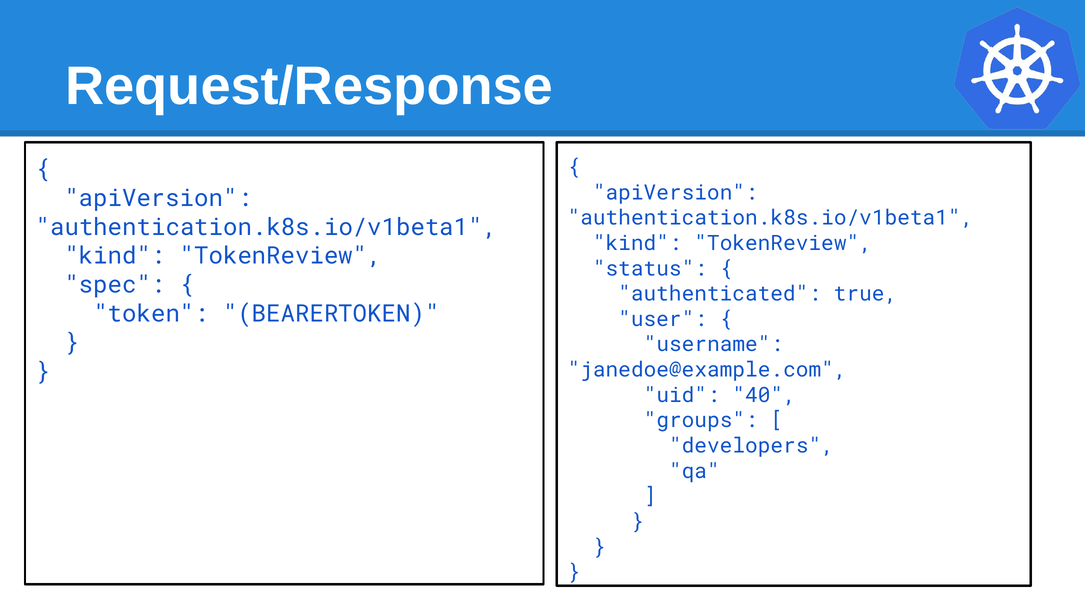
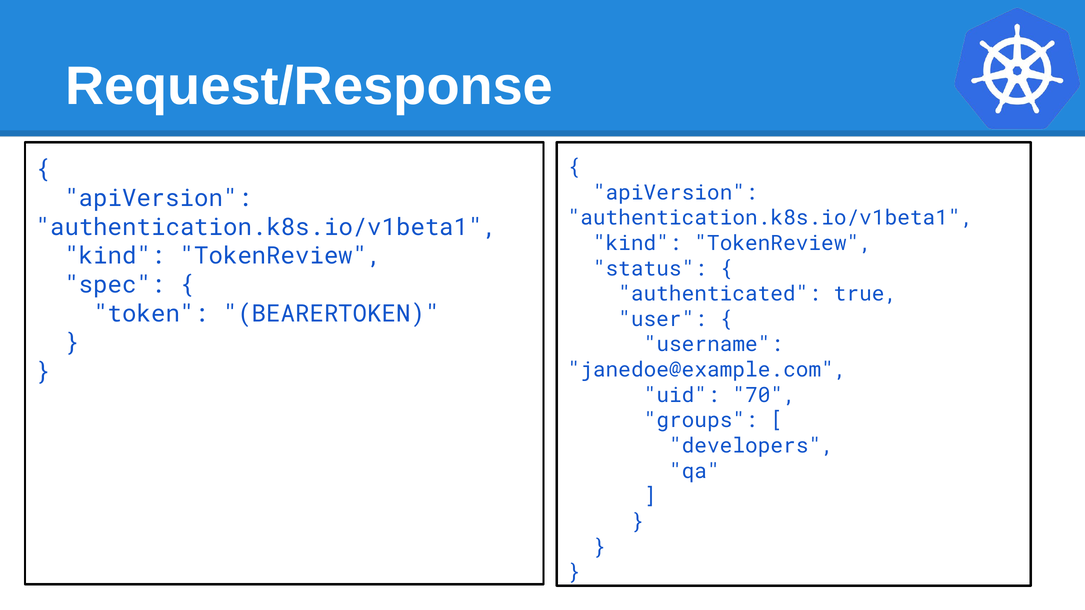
40: 40 -> 70 (764, 395)
